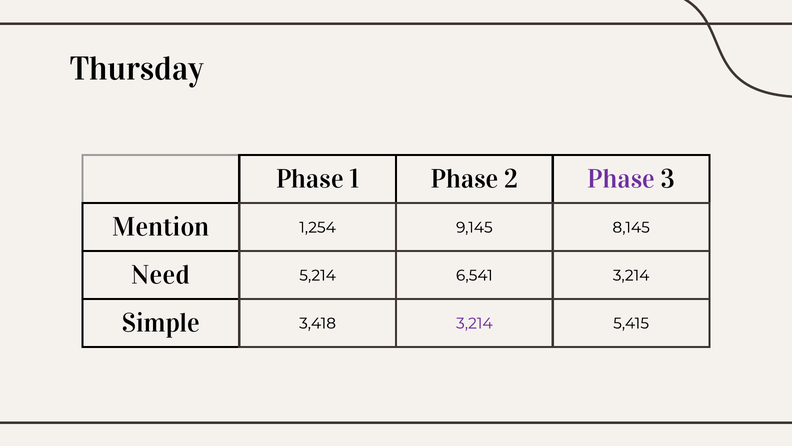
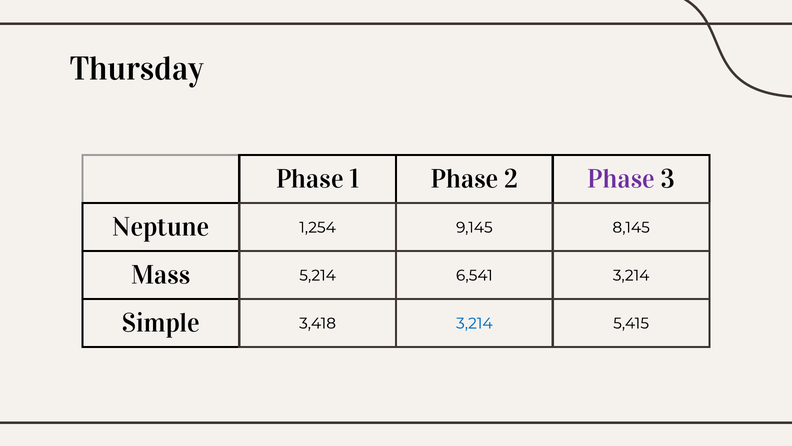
Mention: Mention -> Neptune (161, 227)
Need: Need -> Mass (161, 275)
3,214 colour: purple -> blue (474, 323)
